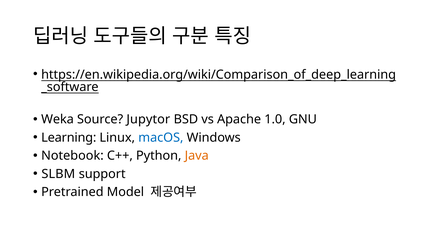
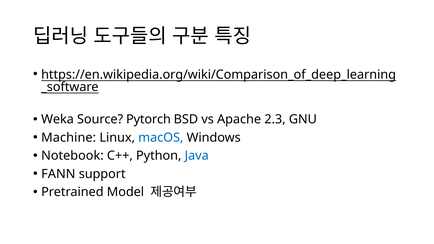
Jupytor: Jupytor -> Pytorch (148, 119)
1.0: 1.0 -> 2.3 (275, 119)
Learning: Learning -> Machine (69, 138)
Java colour: orange -> blue (197, 156)
SLBM: SLBM -> FANN (58, 174)
